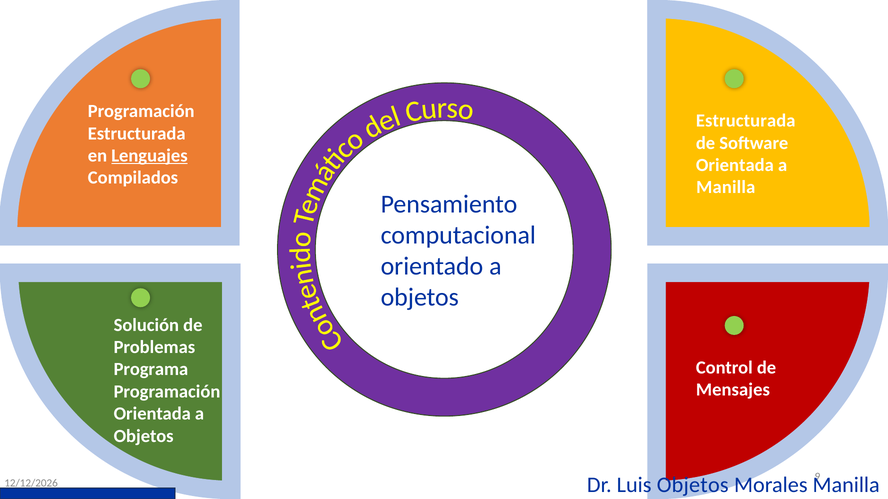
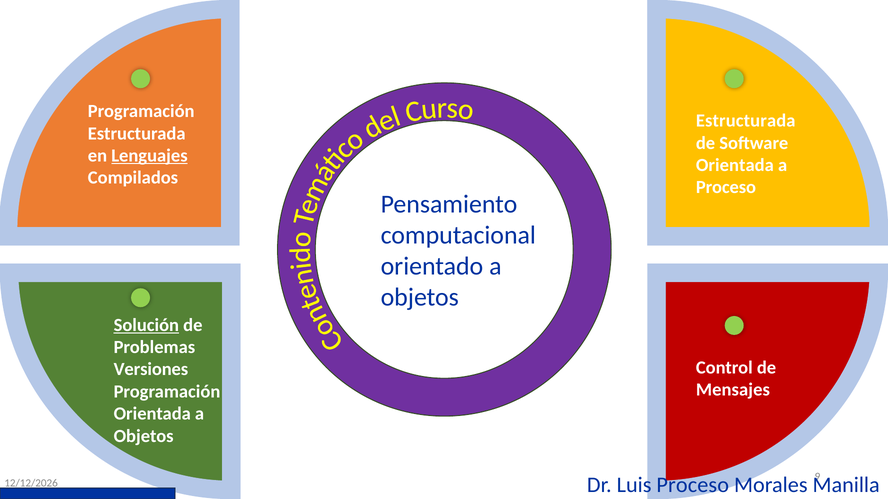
Manilla: Manilla -> Proceso (726, 188)
Solución underline: none -> present (146, 325)
Programa: Programa -> Versiones (151, 370)
Luis Objetos: Objetos -> Proceso (693, 485)
